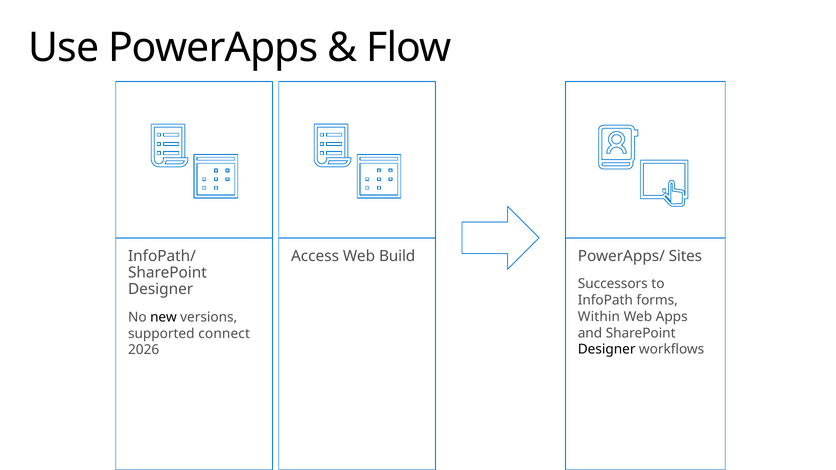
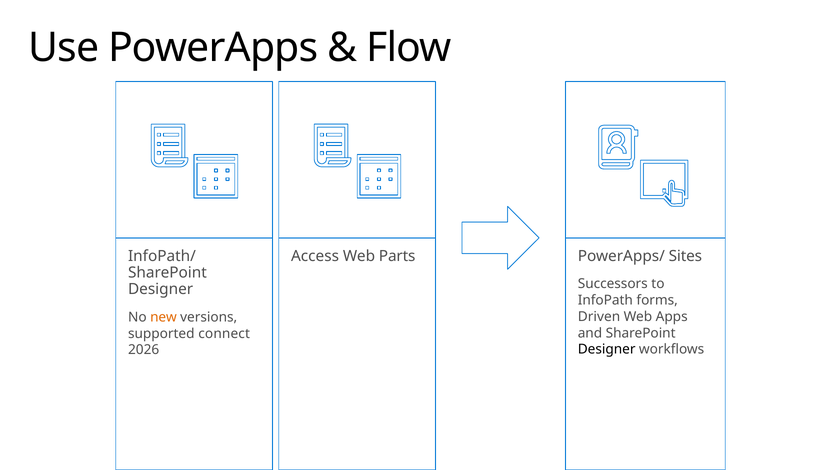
Build: Build -> Parts (397, 256)
Within: Within -> Driven (599, 317)
new colour: black -> orange (163, 317)
